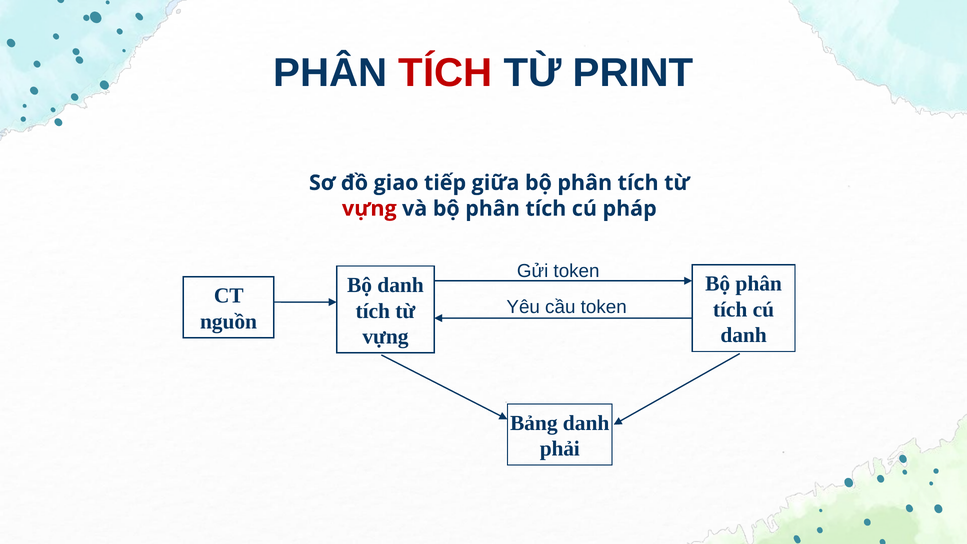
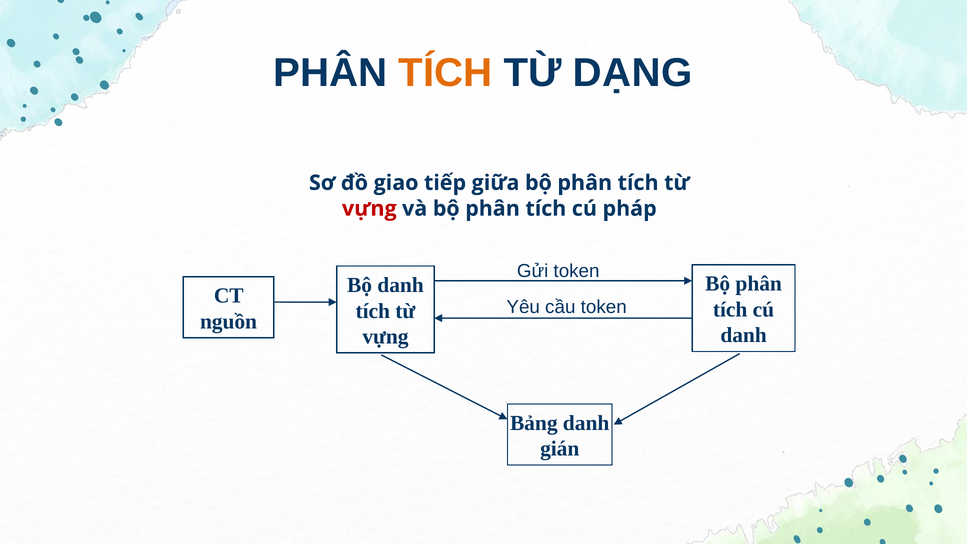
TÍCH colour: red -> orange (445, 73)
PRINT: PRINT -> DẠNG (633, 73)
phải: phải -> gián (560, 449)
